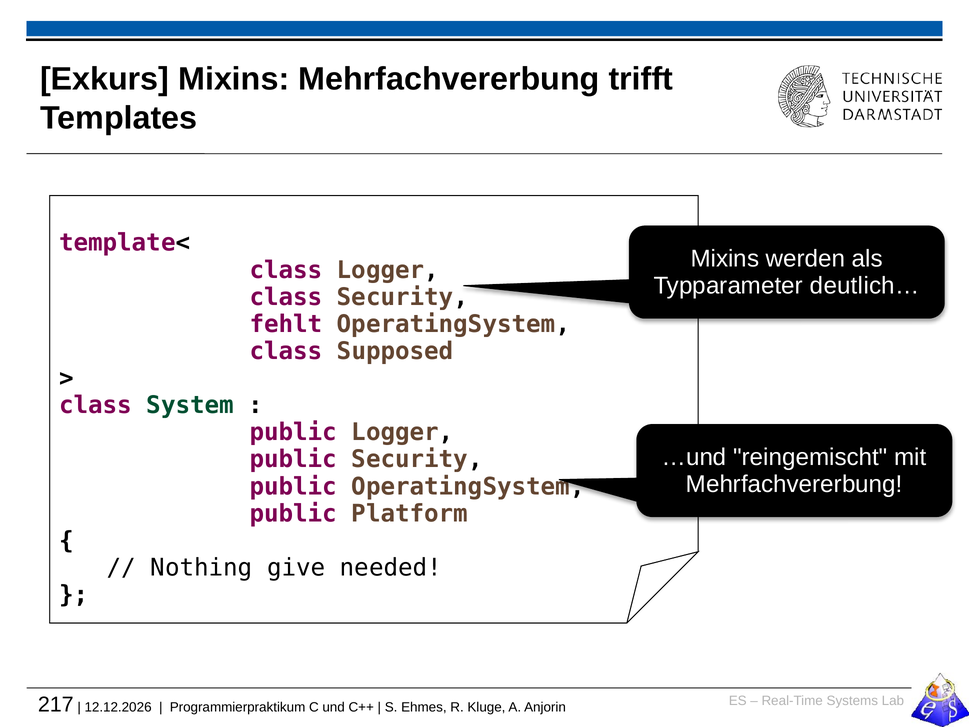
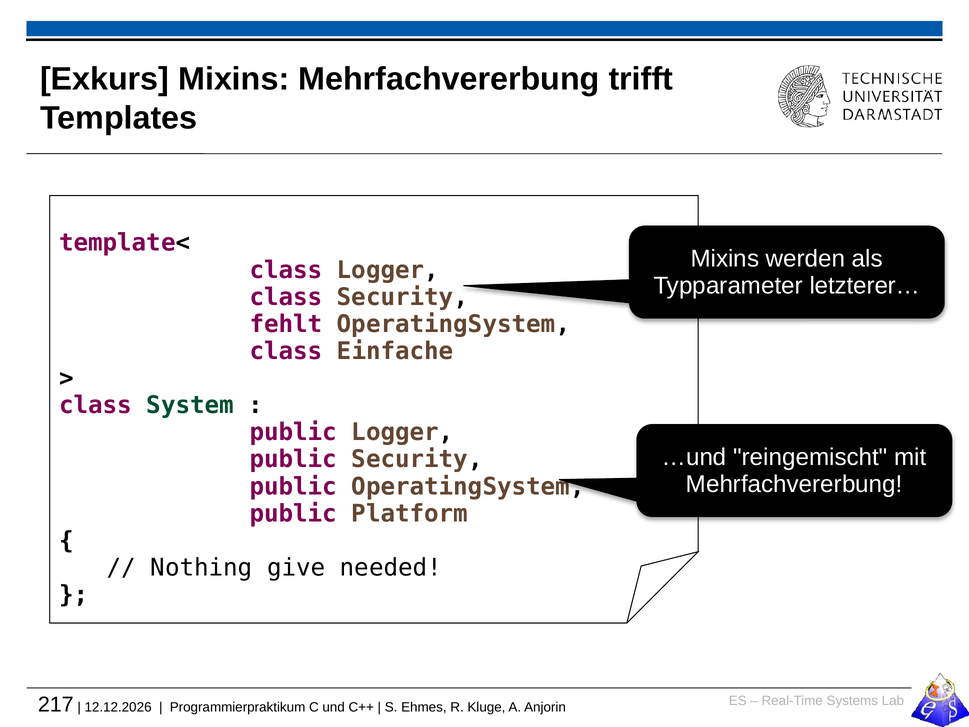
deutlich…: deutlich… -> letzterer… (865, 286)
Supposed: Supposed -> Einfache (395, 351)
